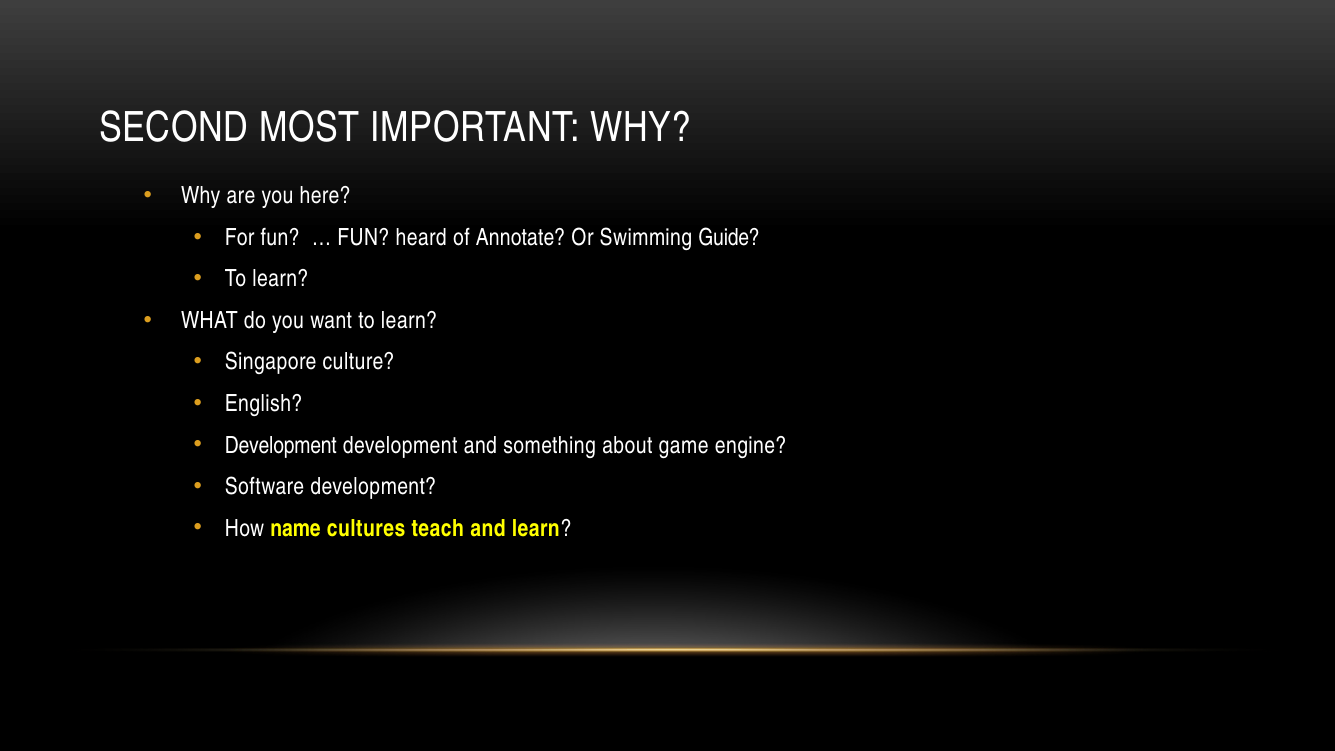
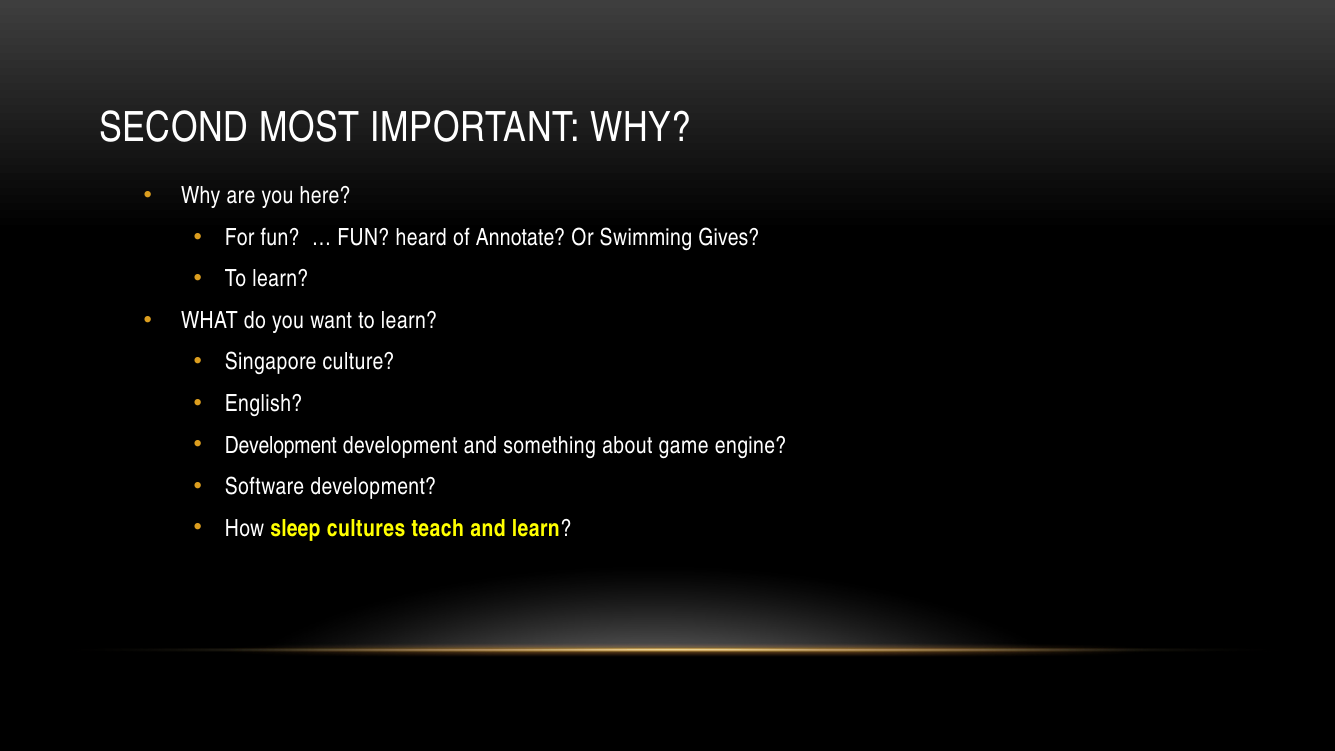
Guide: Guide -> Gives (729, 238)
name: name -> sleep (295, 528)
